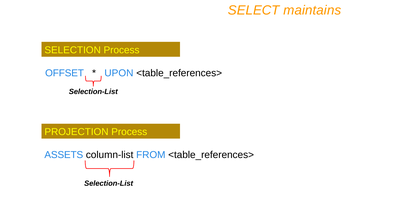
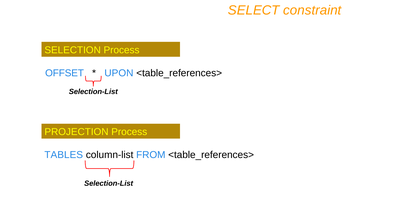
maintains: maintains -> constraint (312, 10)
ASSETS: ASSETS -> TABLES (64, 155)
